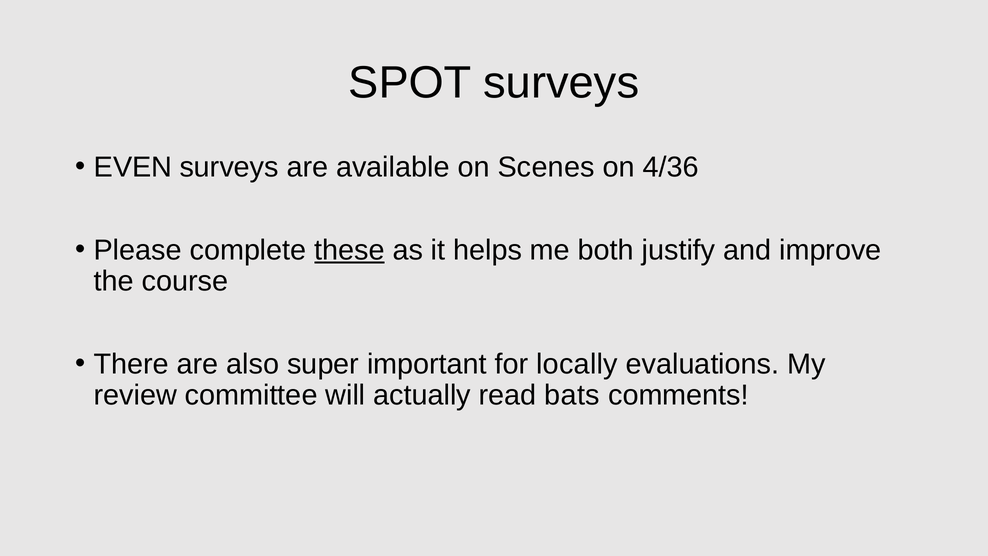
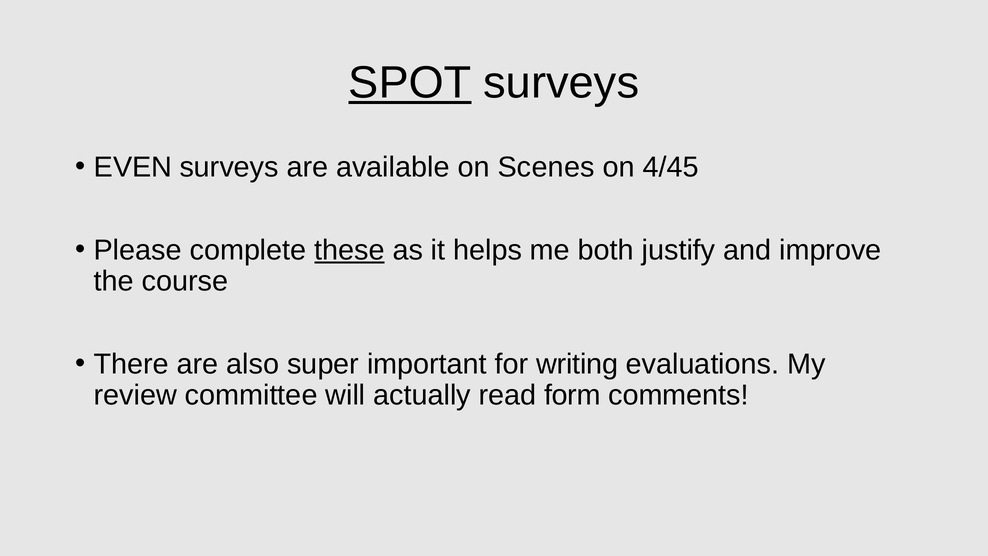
SPOT underline: none -> present (410, 83)
4/36: 4/36 -> 4/45 (671, 167)
locally: locally -> writing (577, 364)
bats: bats -> form (572, 395)
